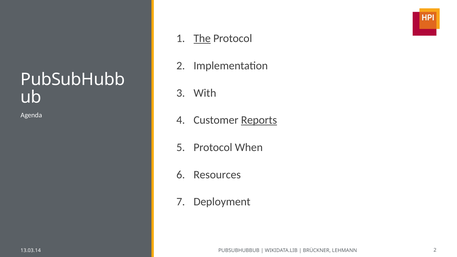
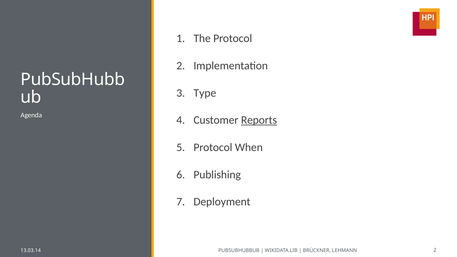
The underline: present -> none (202, 38)
With: With -> Type (205, 93)
Resources: Resources -> Publishing (217, 175)
